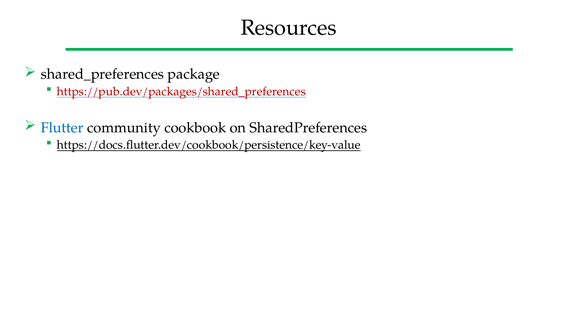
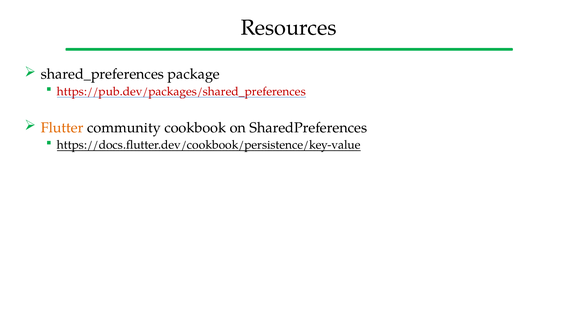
Flutter colour: blue -> orange (62, 128)
